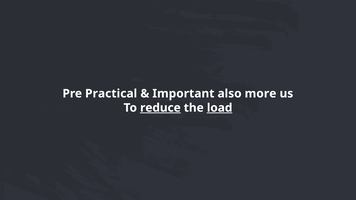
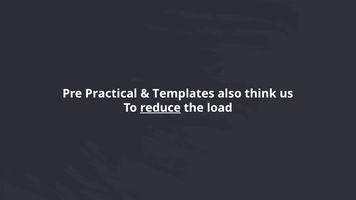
Important: Important -> Templates (183, 94)
more: more -> think (261, 94)
load underline: present -> none (220, 108)
